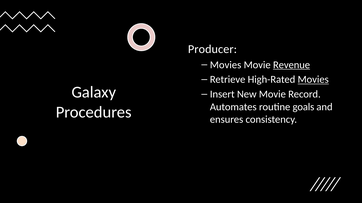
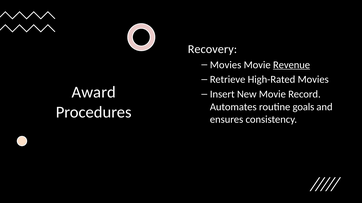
Producer: Producer -> Recovery (212, 49)
Movies underline: present -> none (313, 80)
Galaxy: Galaxy -> Award (94, 93)
